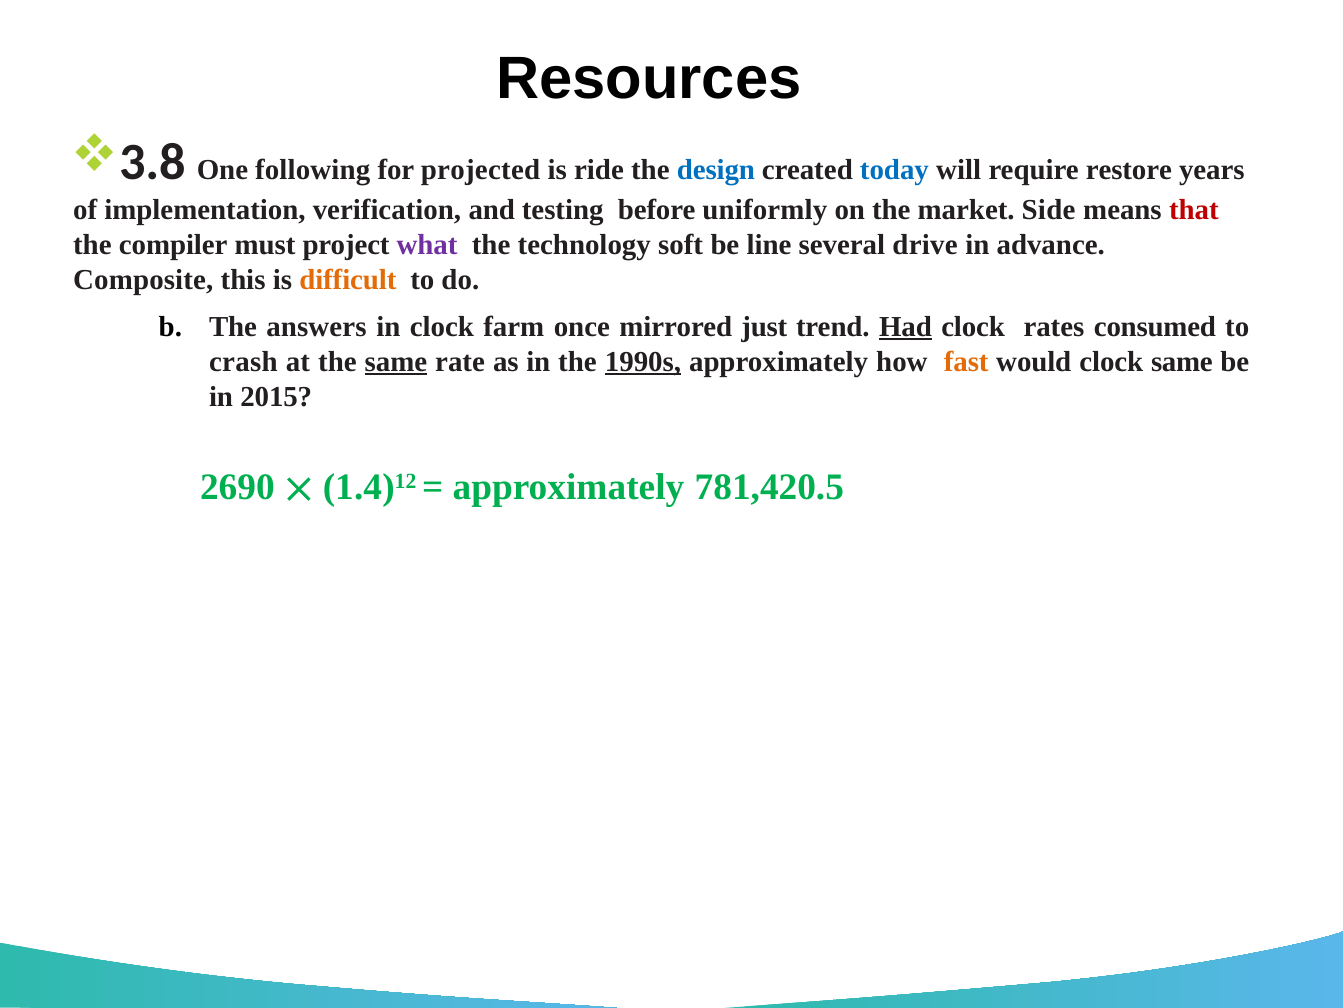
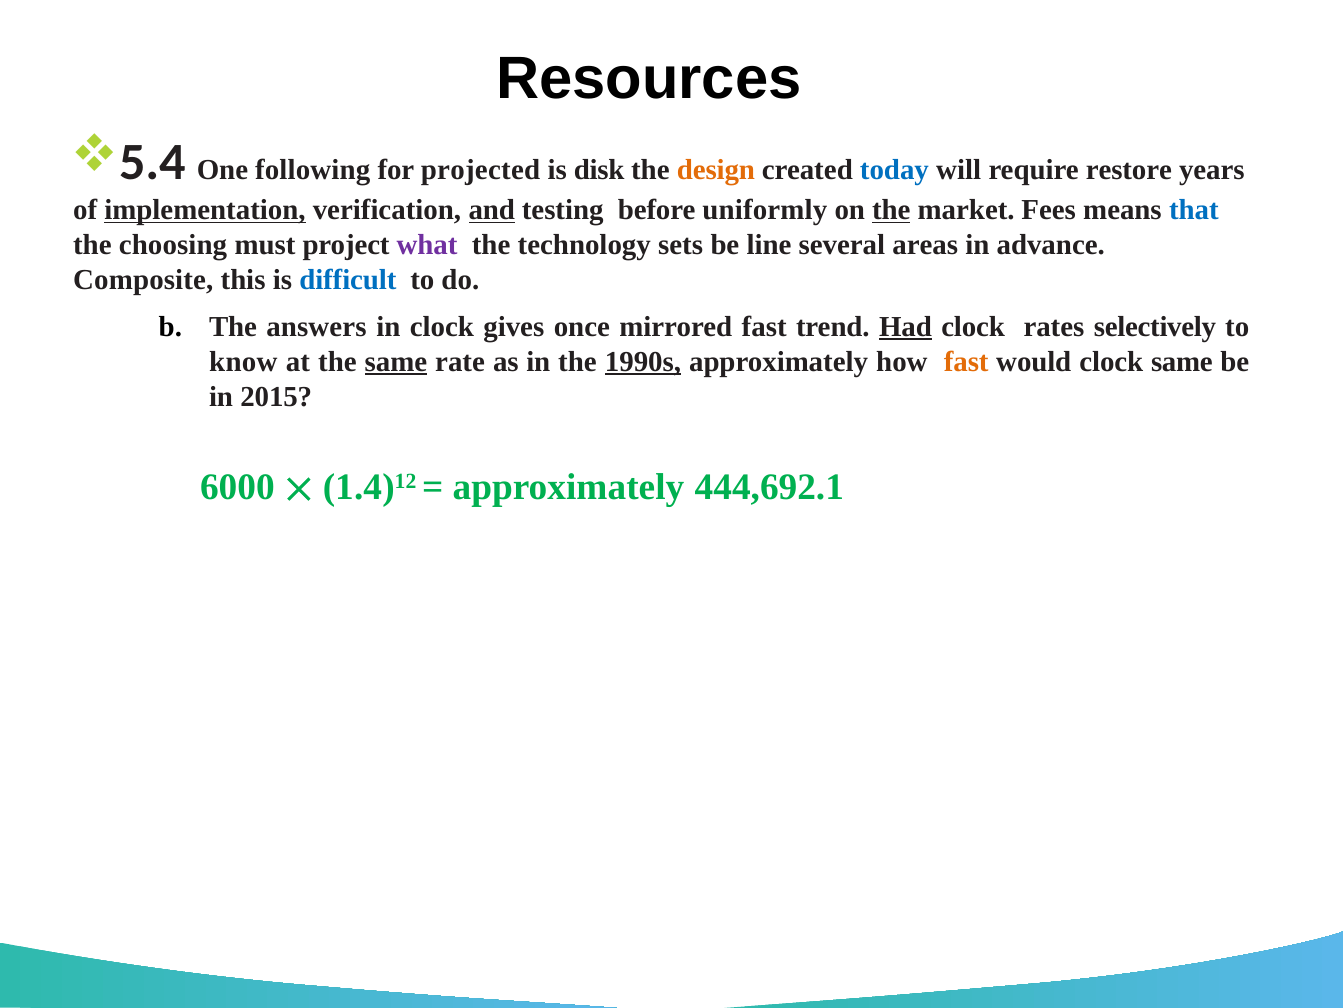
3.8: 3.8 -> 5.4 (152, 162)
ride: ride -> disk (599, 170)
design colour: blue -> orange (716, 170)
implementation underline: none -> present (205, 210)
and underline: none -> present (492, 210)
the underline: none -> present (891, 210)
Side: Side -> Fees (1049, 210)
that colour: red -> blue (1194, 210)
compiler: compiler -> choosing (173, 245)
soft: soft -> sets (681, 245)
drive: drive -> areas (925, 245)
difficult colour: orange -> blue (348, 280)
farm: farm -> gives (514, 326)
mirrored just: just -> fast (764, 326)
consumed: consumed -> selectively (1155, 326)
crash: crash -> know (243, 361)
2690: 2690 -> 6000 (237, 487)
781,420.5: 781,420.5 -> 444,692.1 (769, 487)
